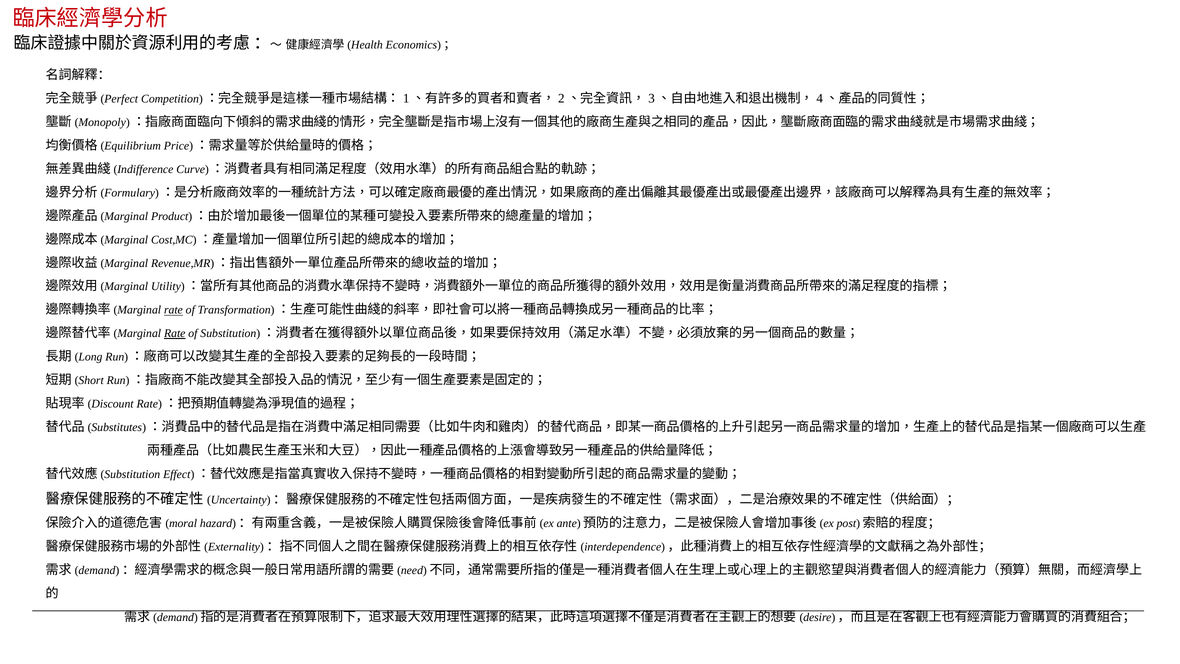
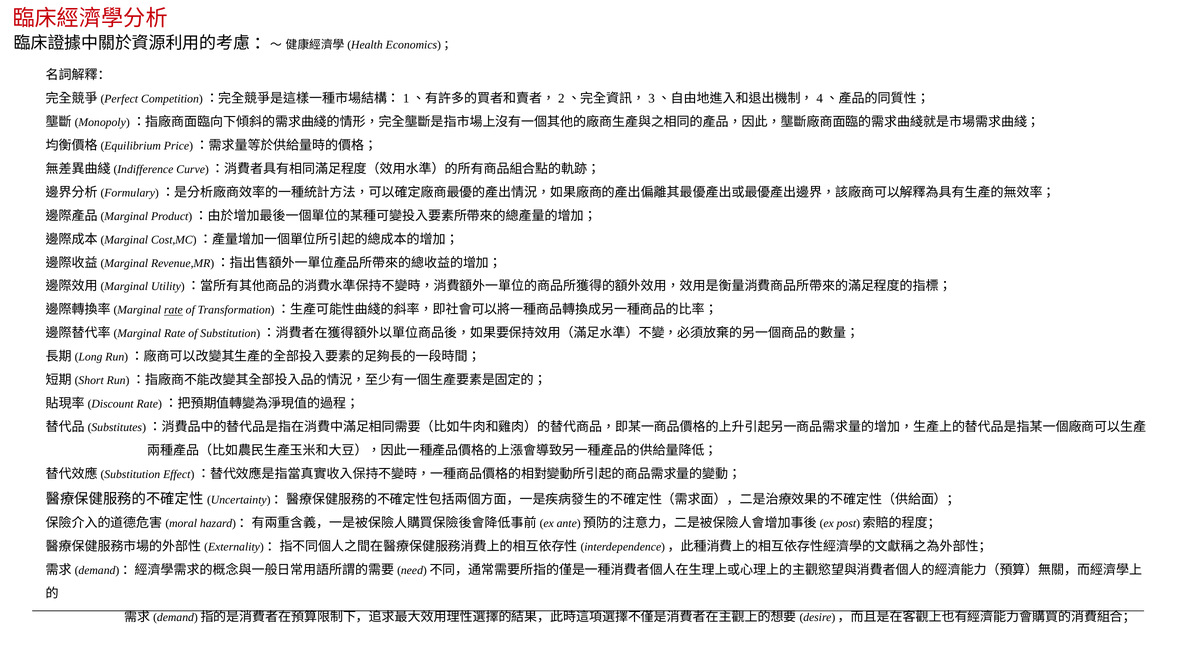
Rate underline: present -> none (175, 333)
